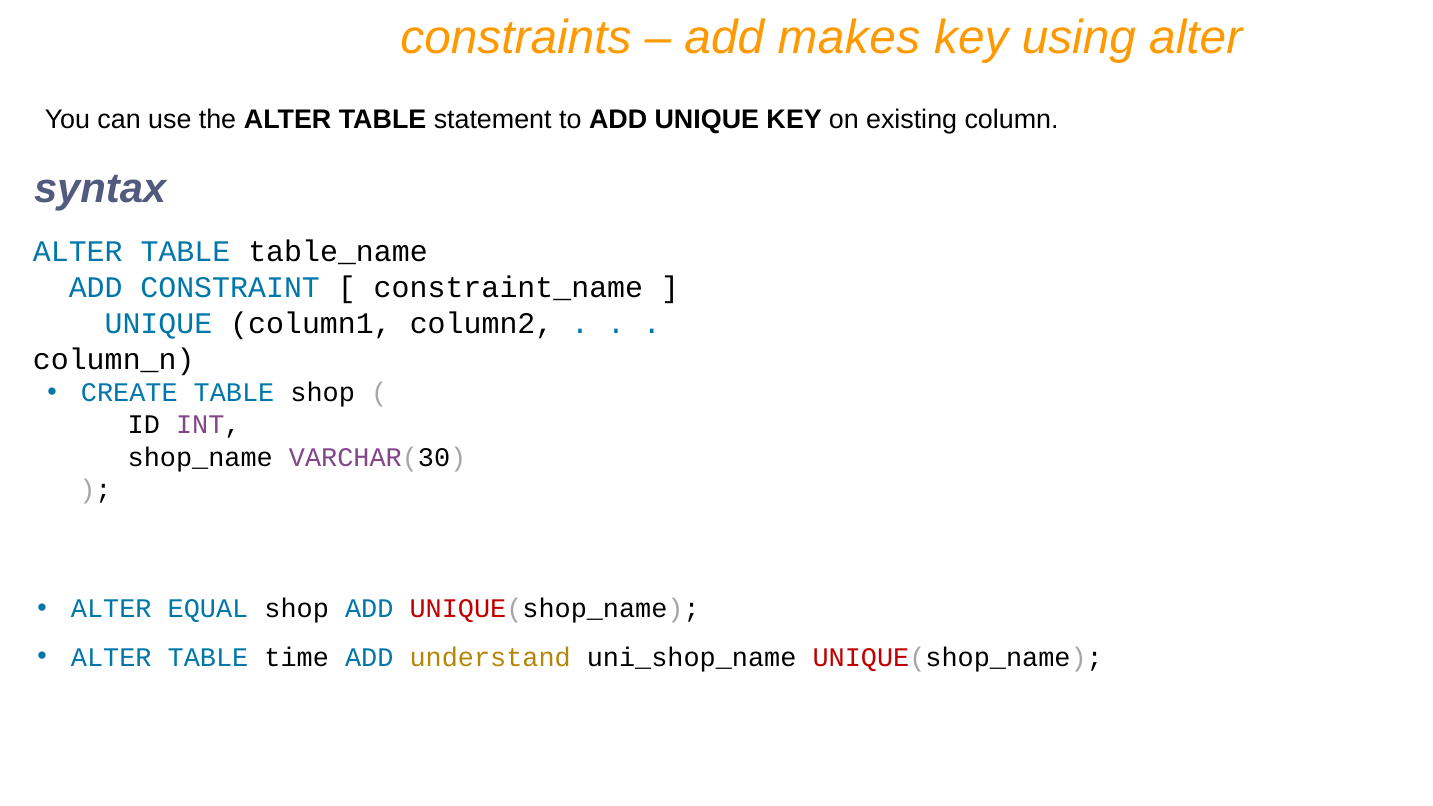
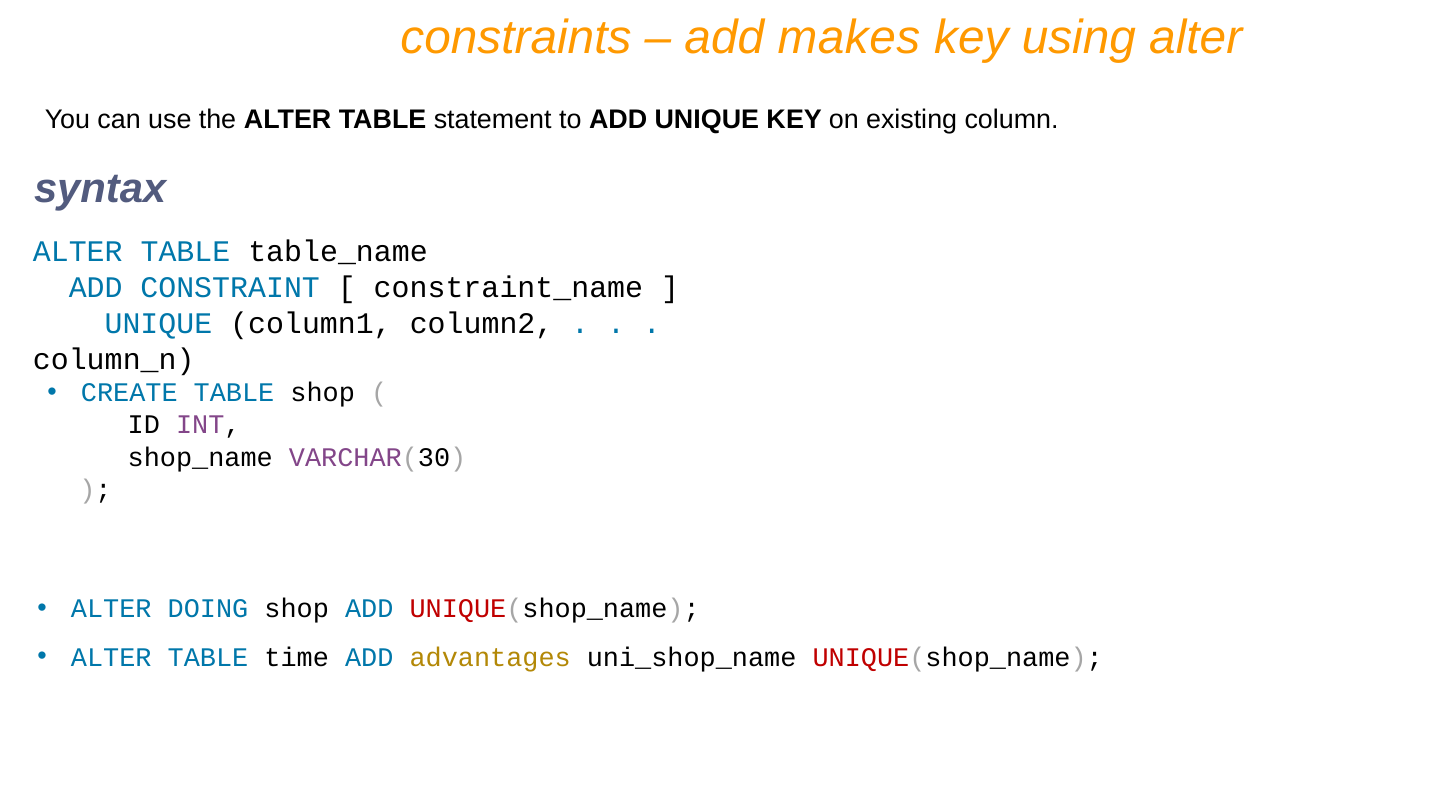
EQUAL: EQUAL -> DOING (208, 609)
understand: understand -> advantages (490, 657)
